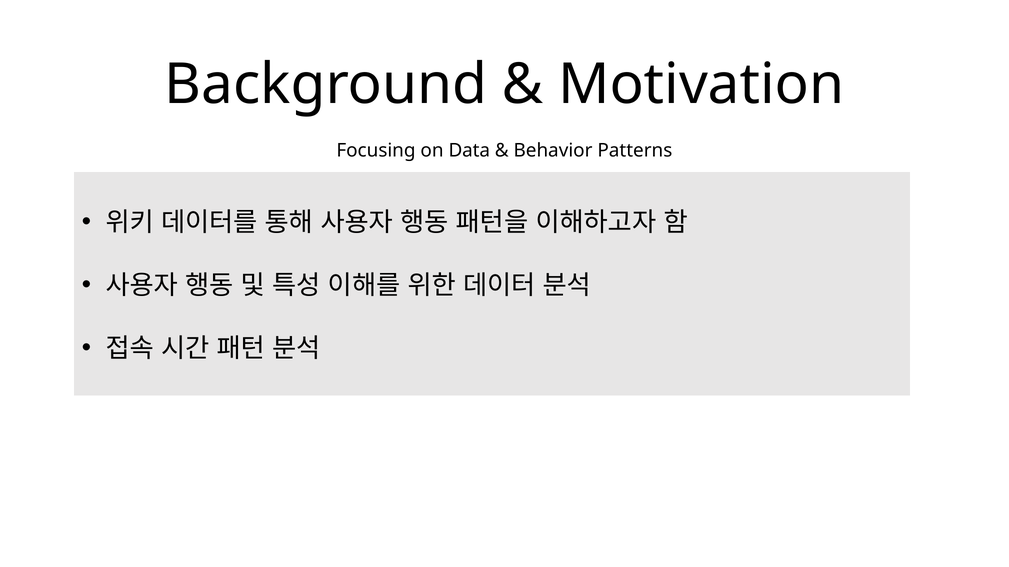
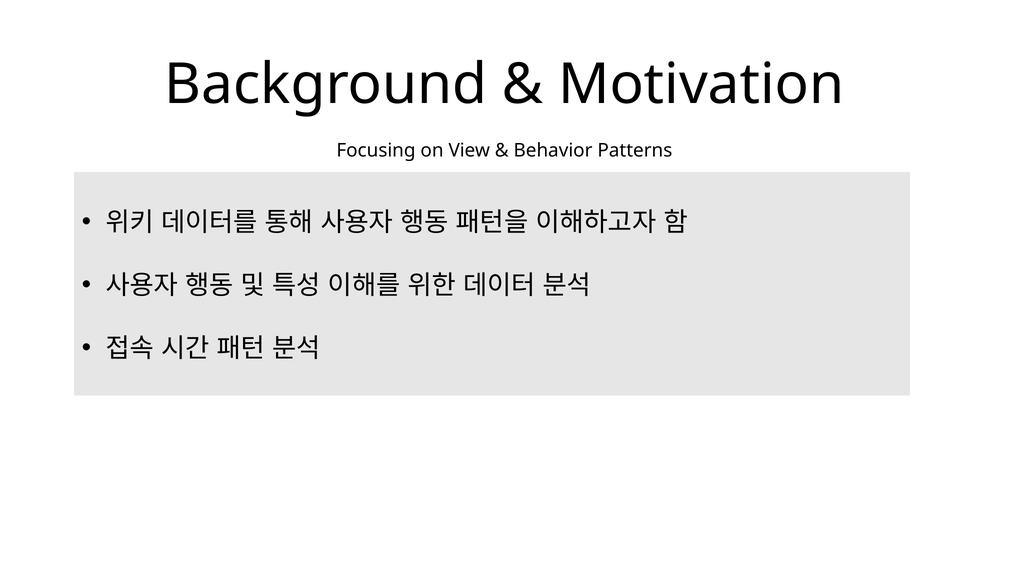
Data: Data -> View (469, 151)
